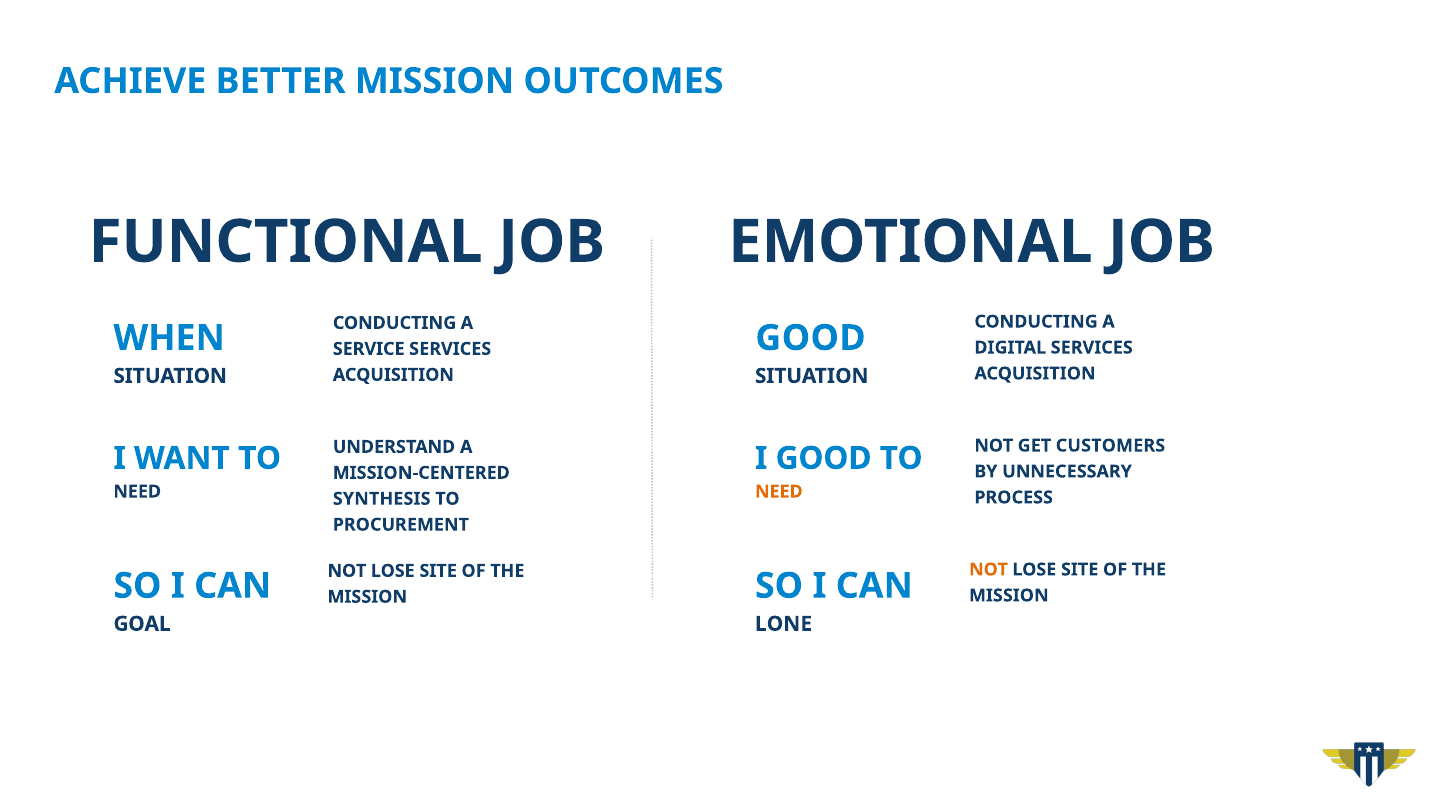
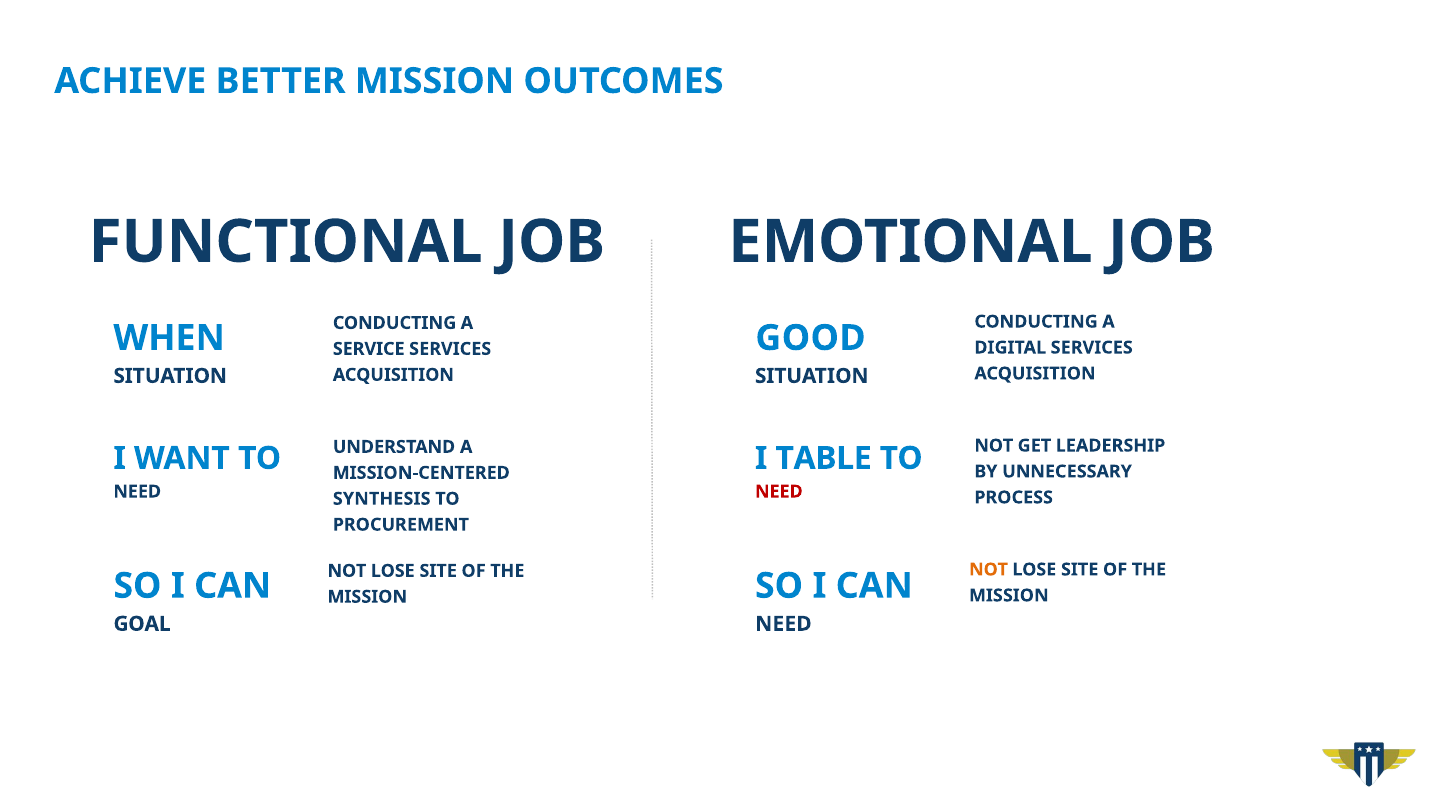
CUSTOMERS: CUSTOMERS -> LEADERSHIP (1111, 446)
I GOOD: GOOD -> TABLE (824, 458)
NEED colour: orange -> red (779, 492)
LONE: LONE -> NEED (783, 624)
